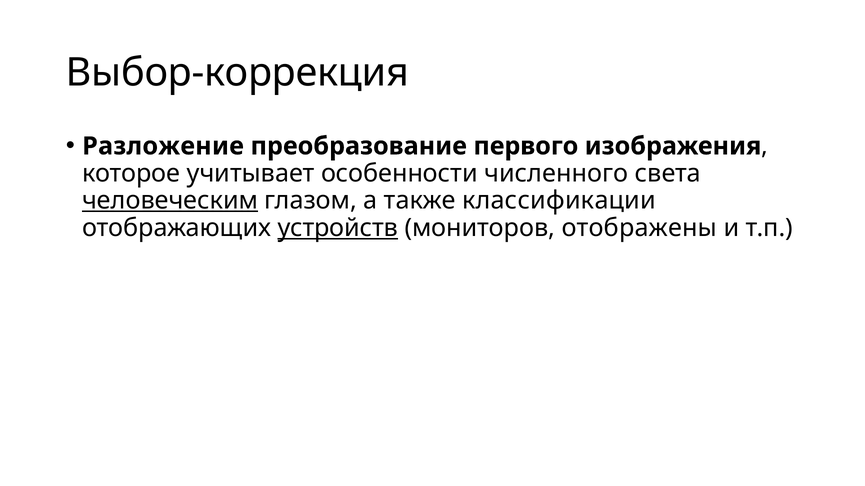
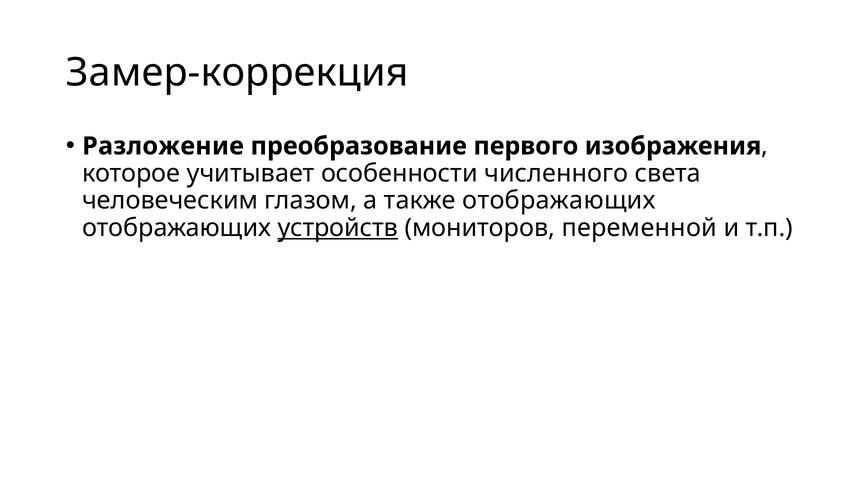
Выбор-коррекция: Выбор-коррекция -> Замер-коррекция (237, 73)
человеческим underline: present -> none (170, 201)
также классификации: классификации -> отображающих (559, 201)
отображены: отображены -> переменной (639, 228)
